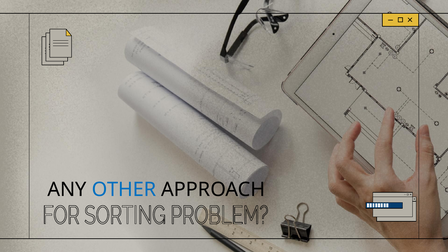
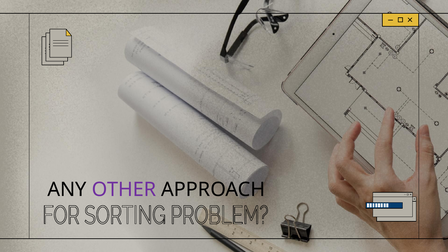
OTHER colour: blue -> purple (124, 190)
